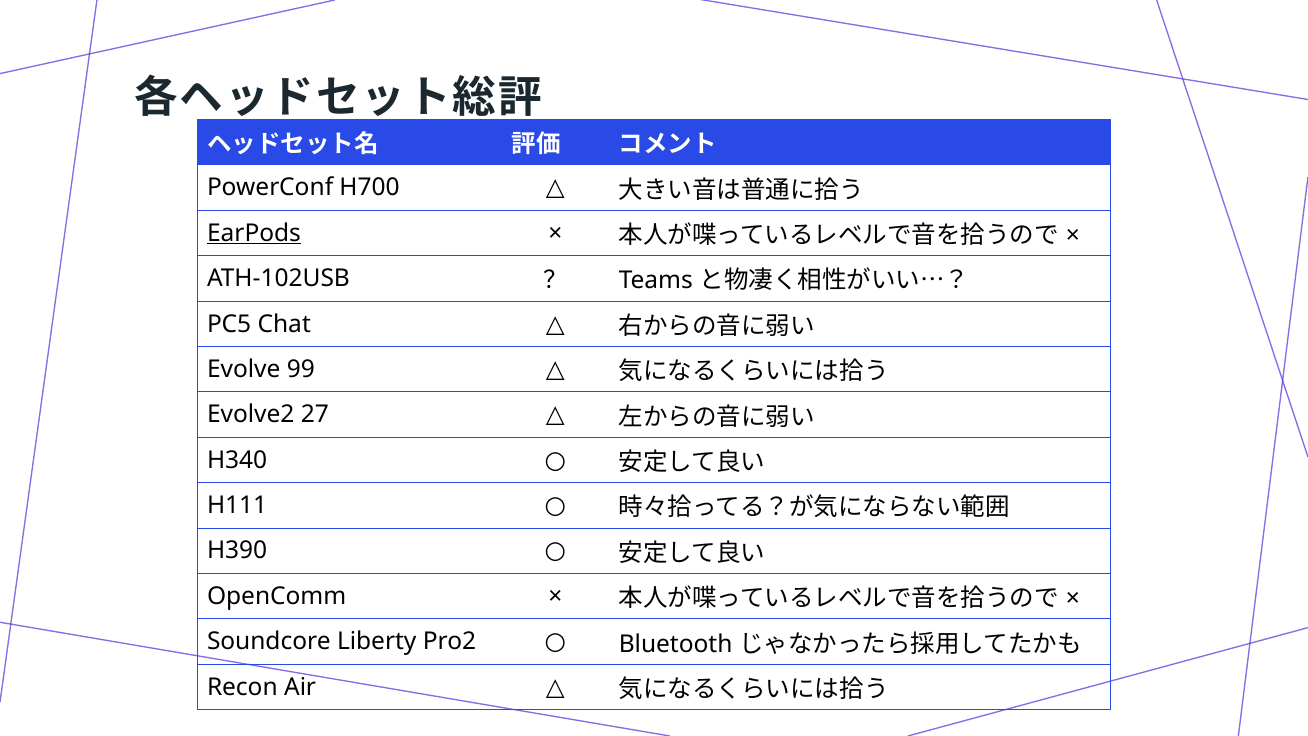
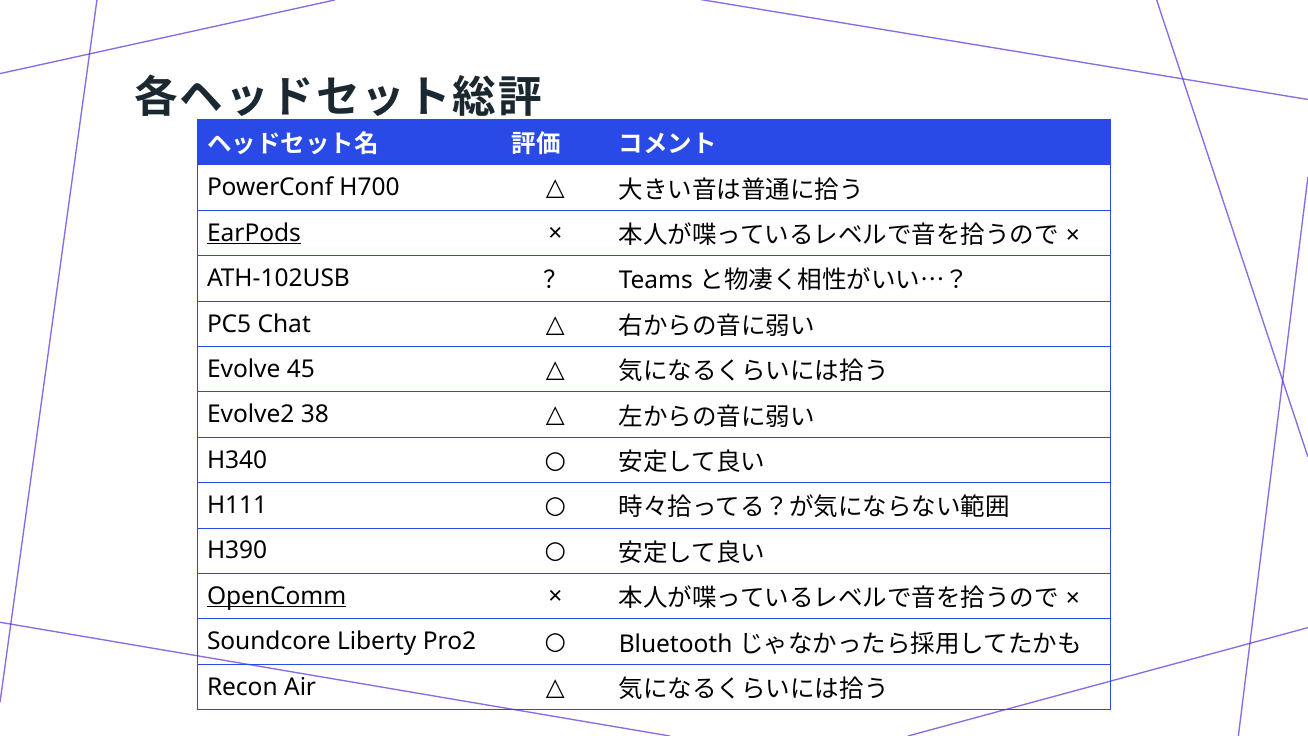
99: 99 -> 45 (301, 369)
27: 27 -> 38 (315, 415)
OpenComm underline: none -> present (277, 596)
